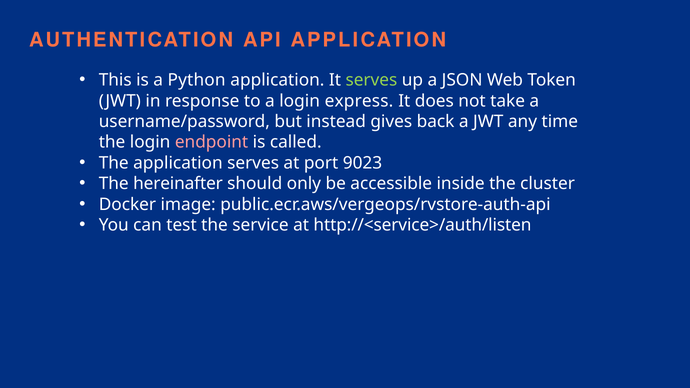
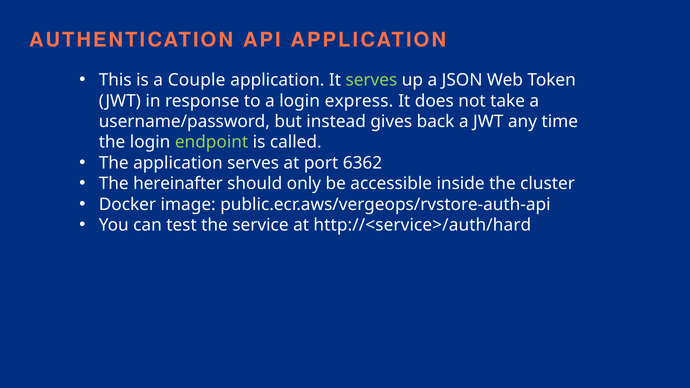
Python: Python -> Couple (197, 80)
endpoint colour: pink -> light green (212, 142)
9023: 9023 -> 6362 (362, 163)
http://<service>/auth/listen: http://<service>/auth/listen -> http://<service>/auth/hard (422, 225)
